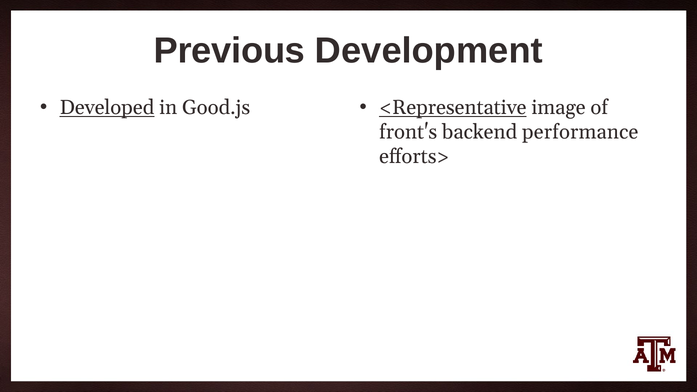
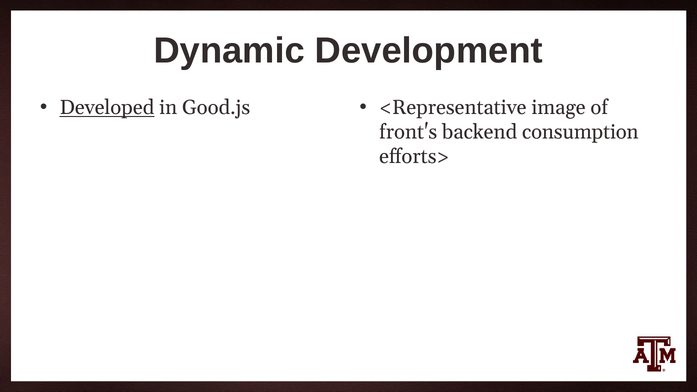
Previous: Previous -> Dynamic (229, 51)
<Representative underline: present -> none (453, 108)
performance: performance -> consumption (580, 132)
